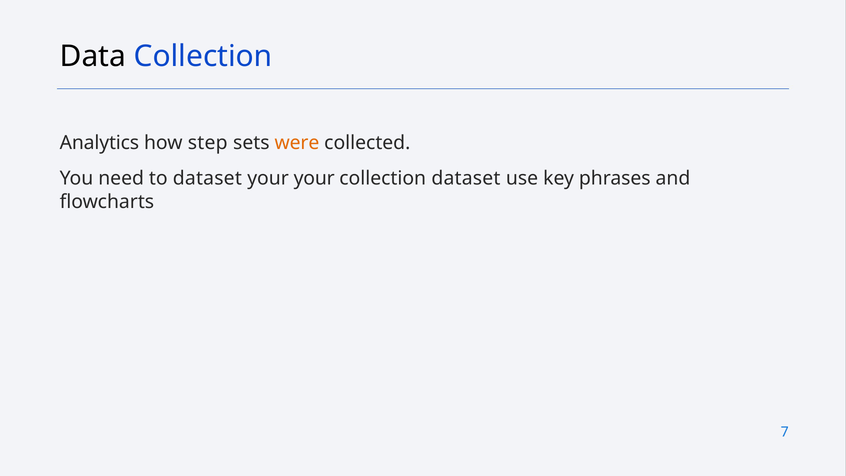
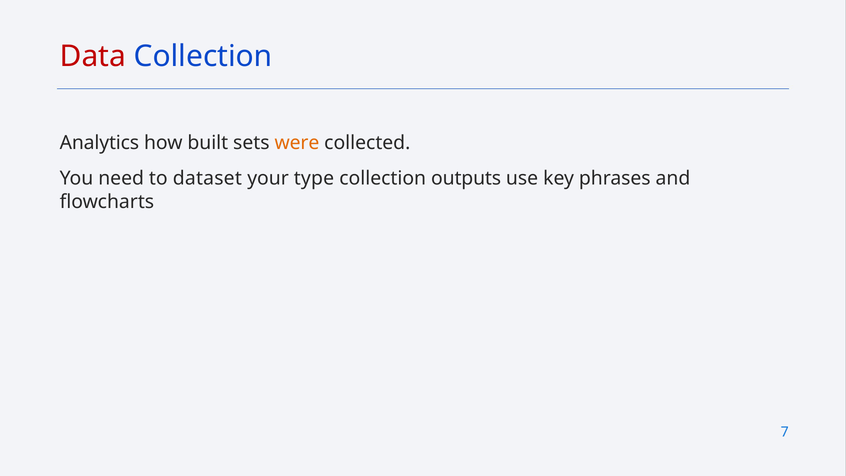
Data colour: black -> red (93, 57)
step: step -> built (208, 143)
your your: your -> type (314, 178)
collection dataset: dataset -> outputs (466, 178)
